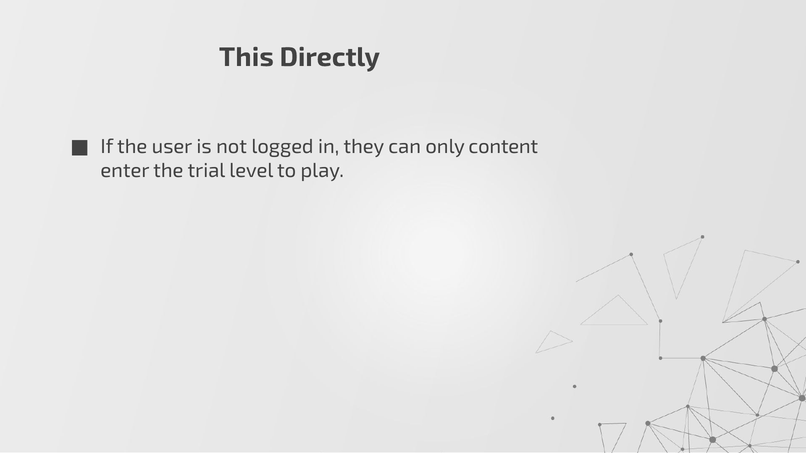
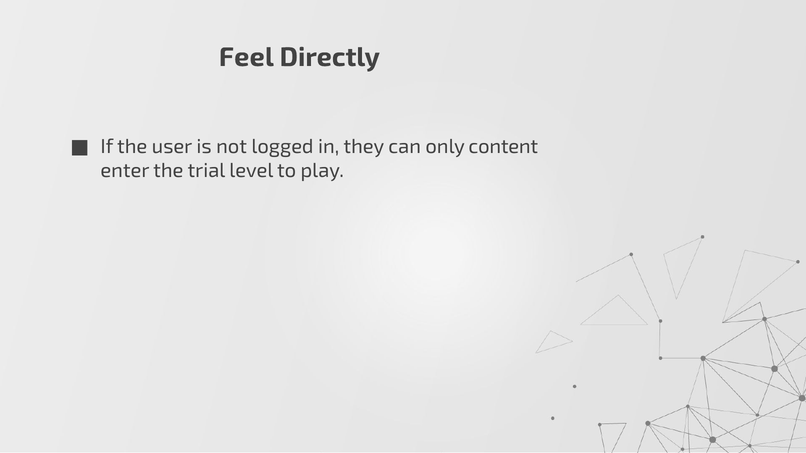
This: This -> Feel (246, 57)
